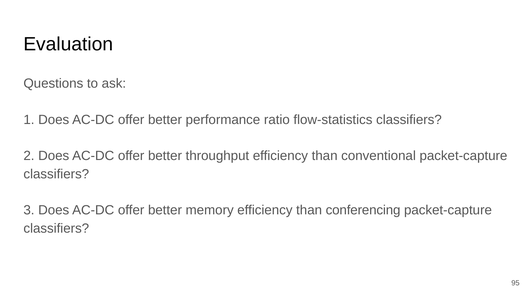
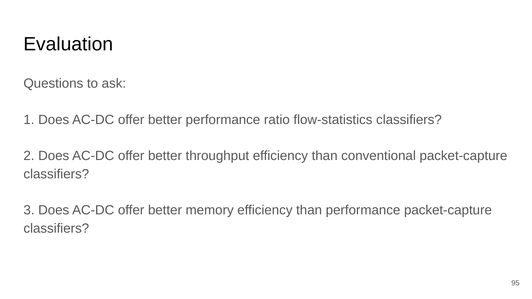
than conferencing: conferencing -> performance (363, 210)
